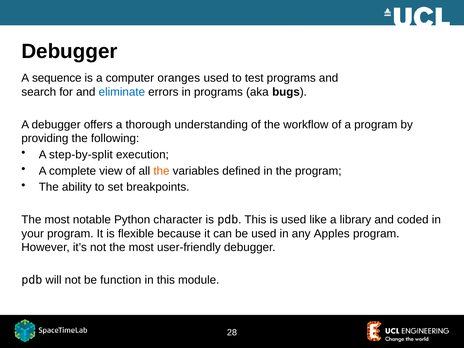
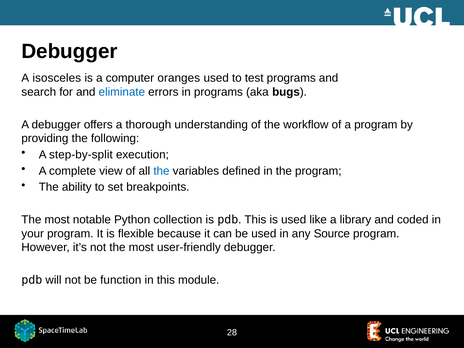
sequence: sequence -> isosceles (57, 78)
the colour: orange -> blue (161, 171)
character: character -> collection (178, 220)
Apples: Apples -> Source (332, 234)
